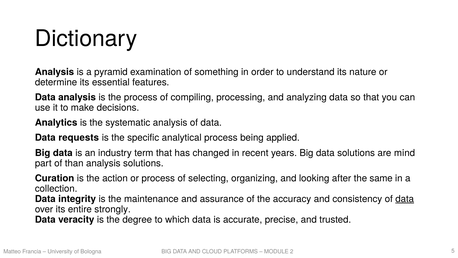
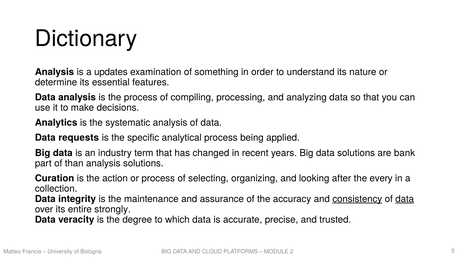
pyramid: pyramid -> updates (111, 72)
mind: mind -> bank (405, 153)
same: same -> every (381, 178)
consistency underline: none -> present (357, 199)
